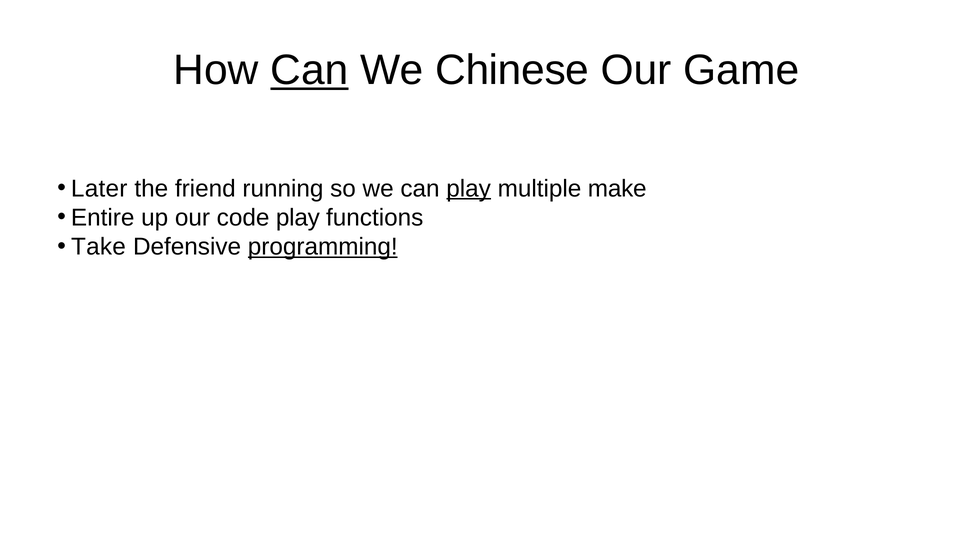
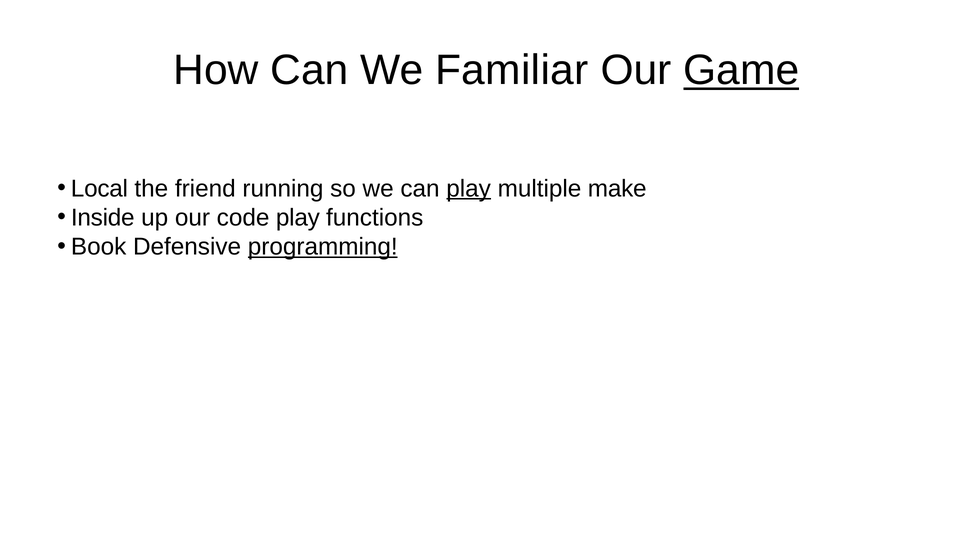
Can underline: present -> none (309, 70)
Chinese: Chinese -> Familiar (512, 70)
Game underline: none -> present (741, 70)
Later: Later -> Local (99, 189)
Entire: Entire -> Inside (103, 218)
Take: Take -> Book (99, 247)
